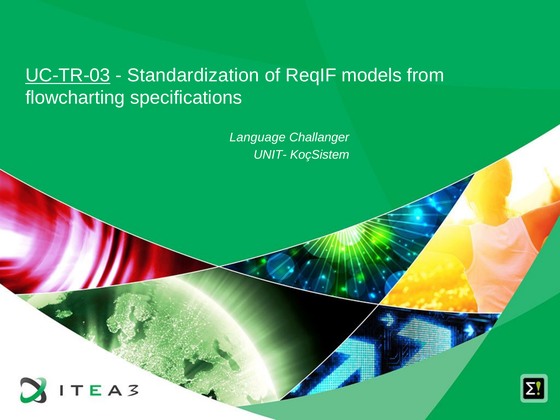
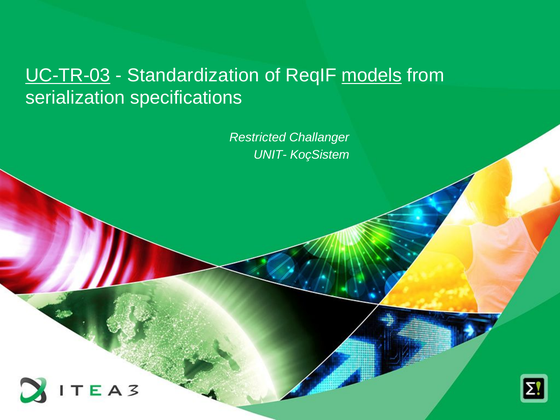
models underline: none -> present (372, 75)
flowcharting: flowcharting -> serialization (75, 98)
Language: Language -> Restricted (258, 137)
